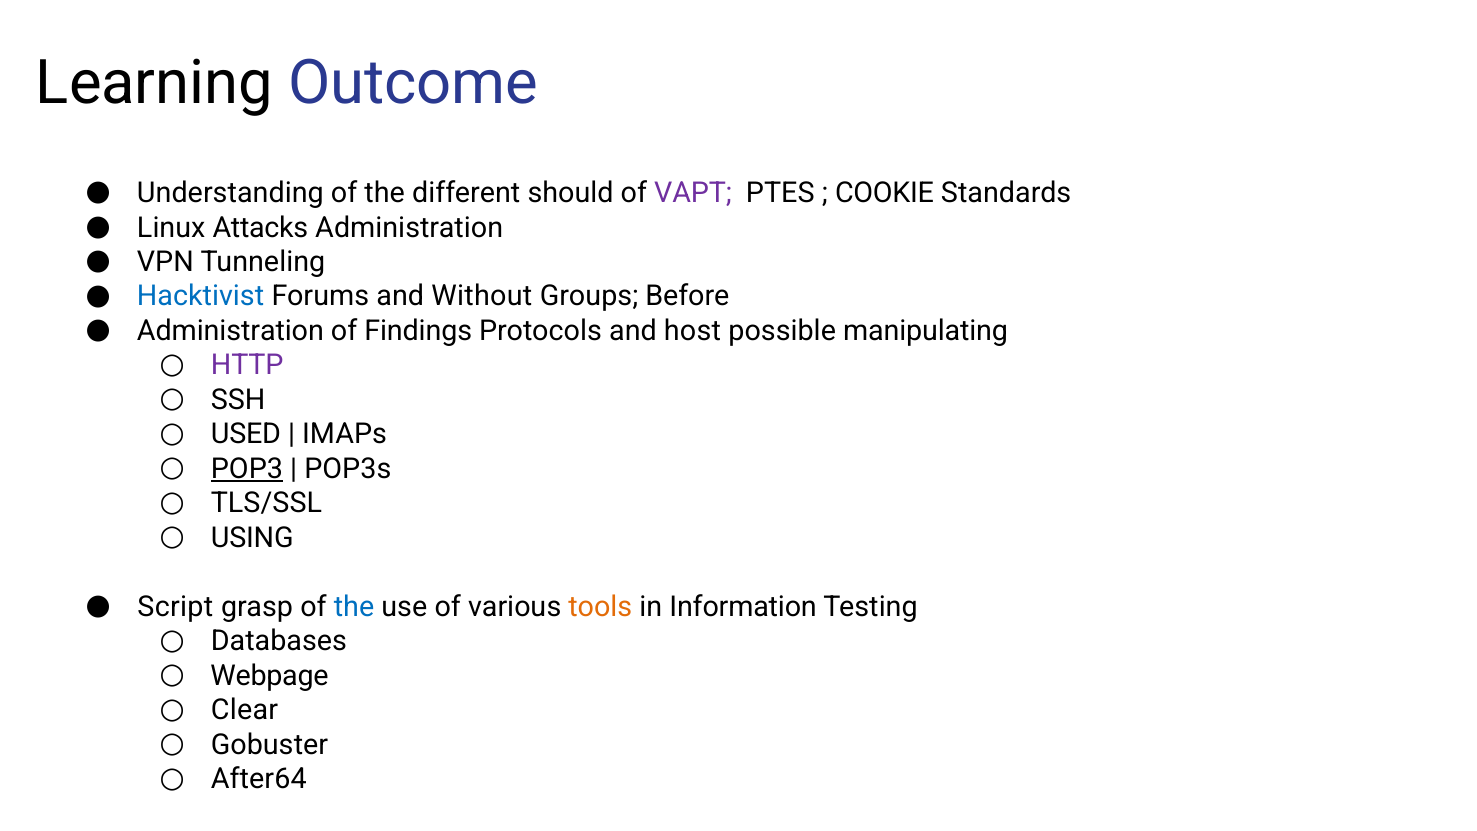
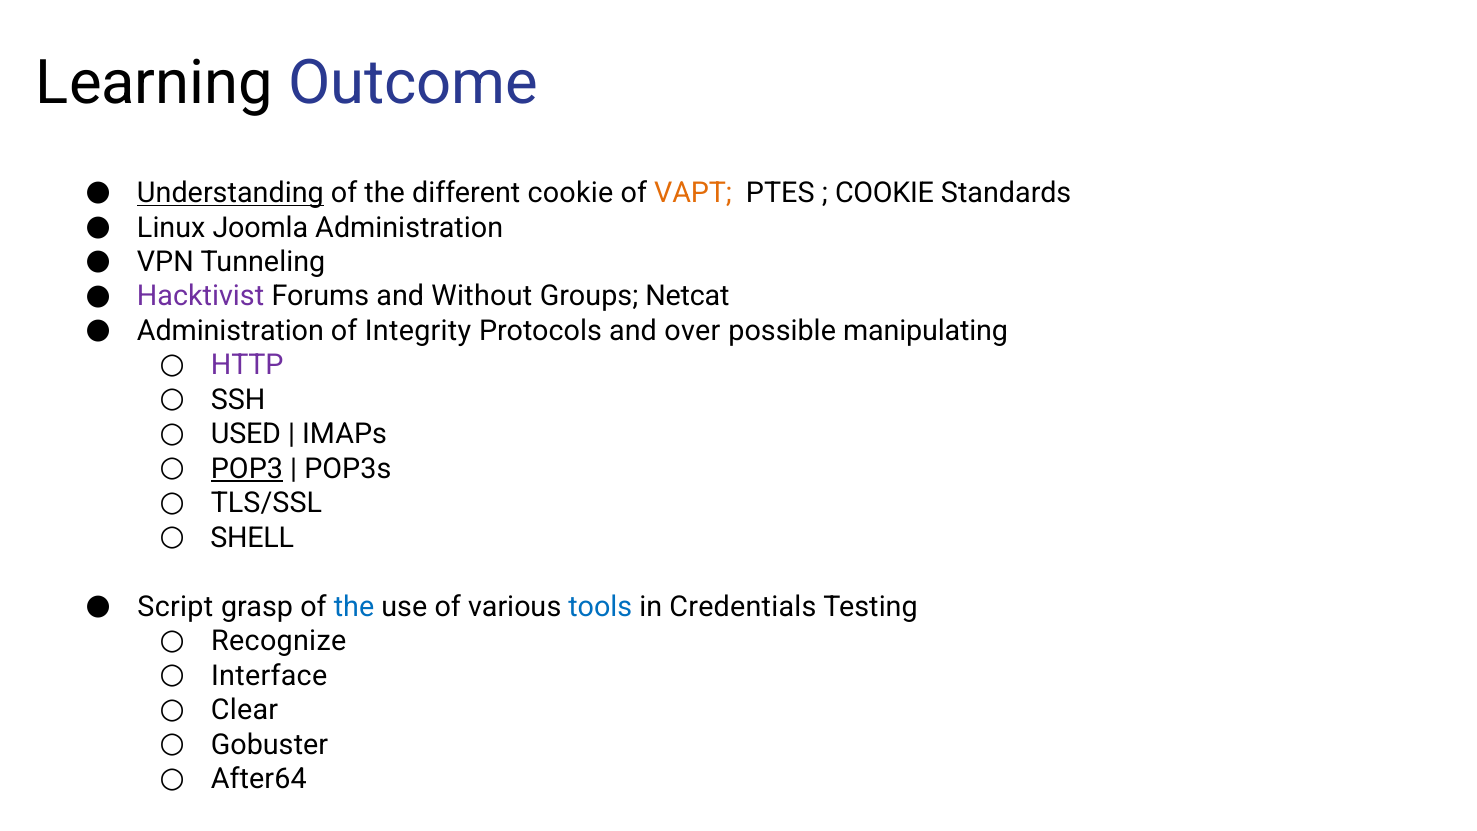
Understanding underline: none -> present (230, 193)
different should: should -> cookie (570, 193)
VAPT colour: purple -> orange (693, 193)
Attacks: Attacks -> Joomla (260, 227)
Hacktivist colour: blue -> purple (201, 296)
Before: Before -> Netcat (687, 296)
Findings: Findings -> Integrity (418, 331)
host: host -> over (692, 331)
USING: USING -> SHELL (252, 538)
tools colour: orange -> blue (600, 607)
Information: Information -> Credentials (743, 607)
Databases: Databases -> Recognize (279, 641)
Webpage: Webpage -> Interface (269, 676)
